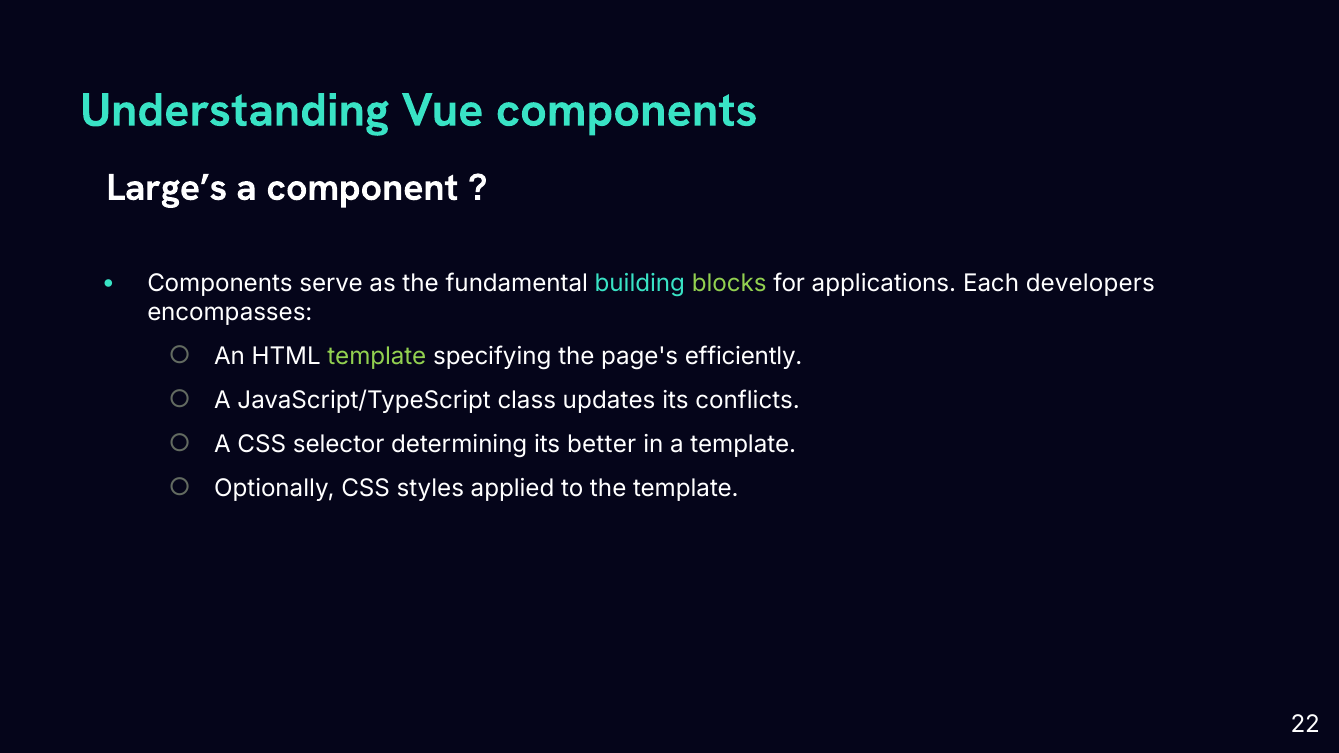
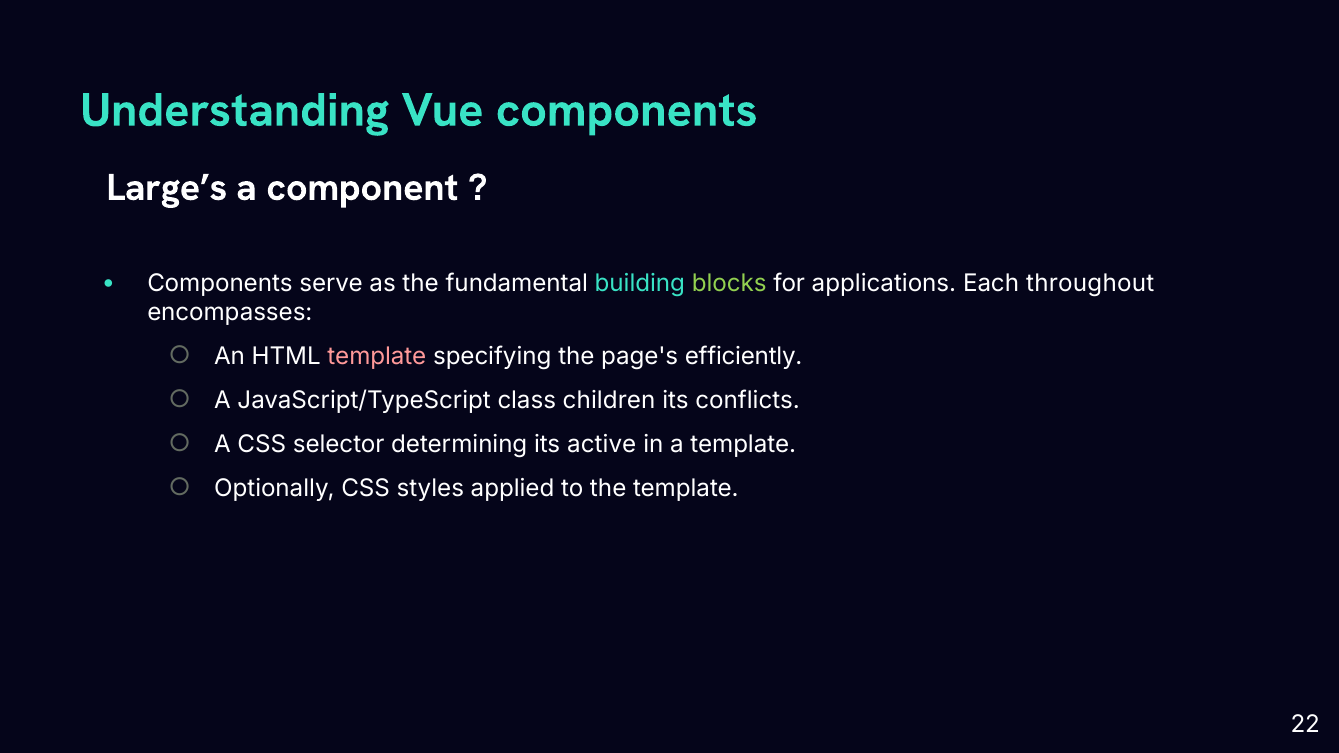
developers: developers -> throughout (1090, 284)
template colour: light green -> pink (377, 357)
updates: updates -> children (609, 401)
better: better -> active (602, 445)
